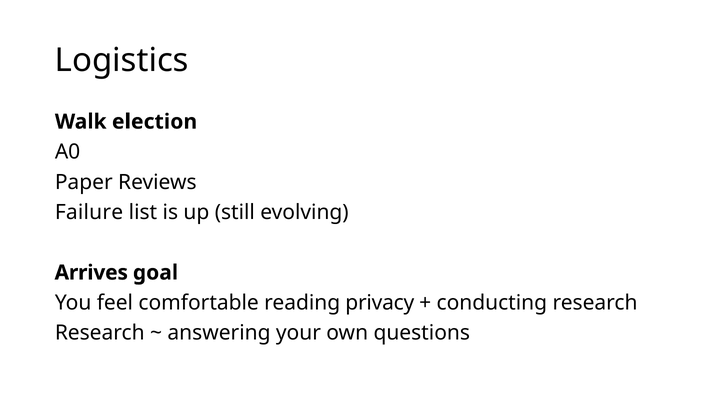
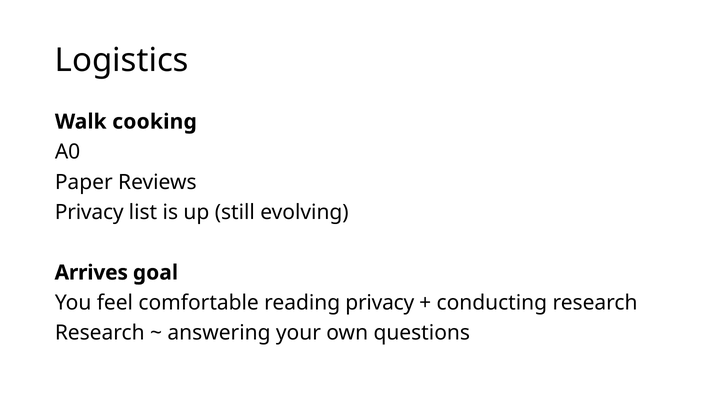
election: election -> cooking (155, 122)
Failure: Failure -> Privacy (89, 212)
